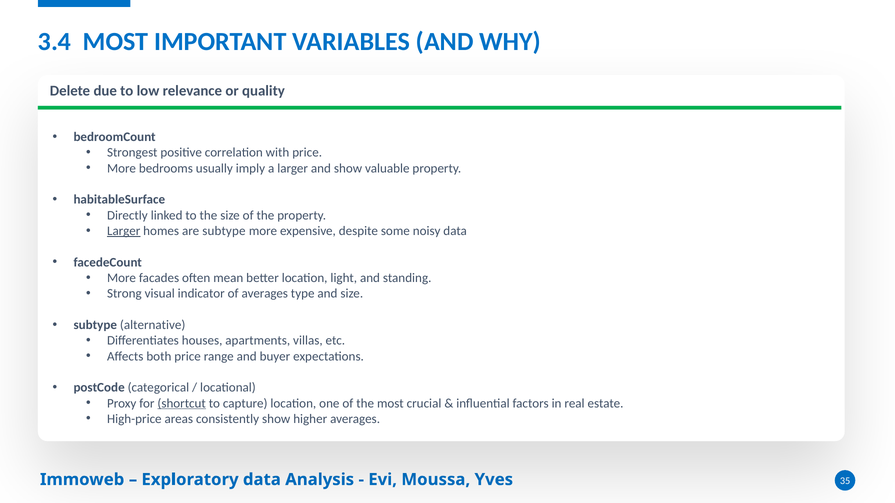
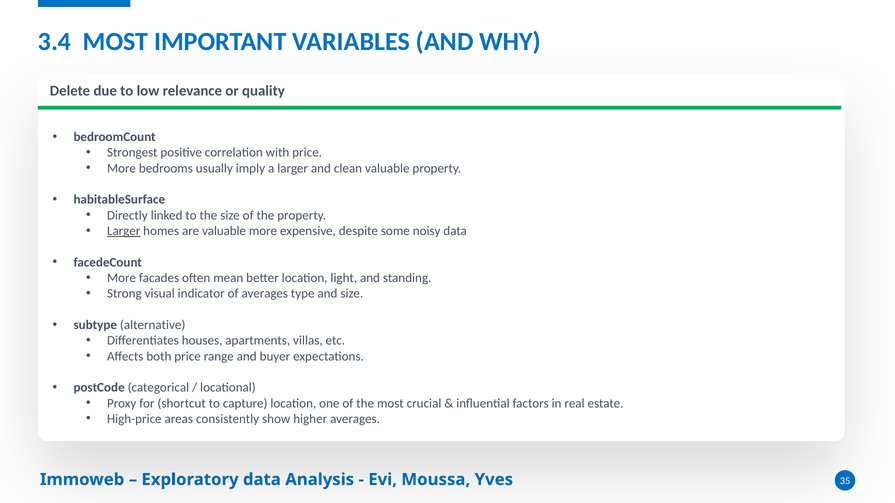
and show: show -> clean (348, 168)
are subtype: subtype -> valuable (224, 231)
shortcut underline: present -> none (182, 404)
